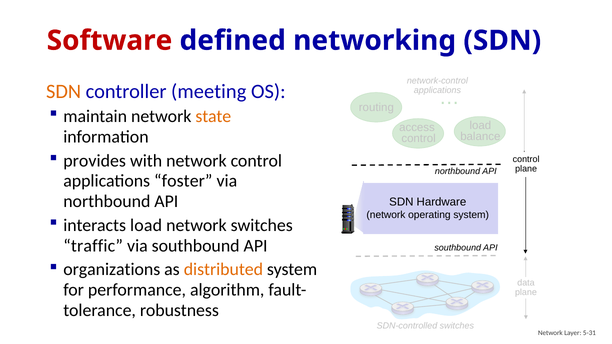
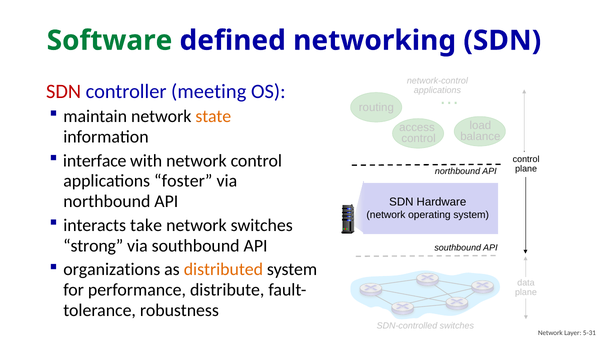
Software colour: red -> green (109, 41)
SDN colour: orange -> red (64, 92)
provides: provides -> interface (95, 161)
interacts load: load -> take (146, 225)
traffic: traffic -> strong (93, 246)
algorithm: algorithm -> distribute (227, 290)
